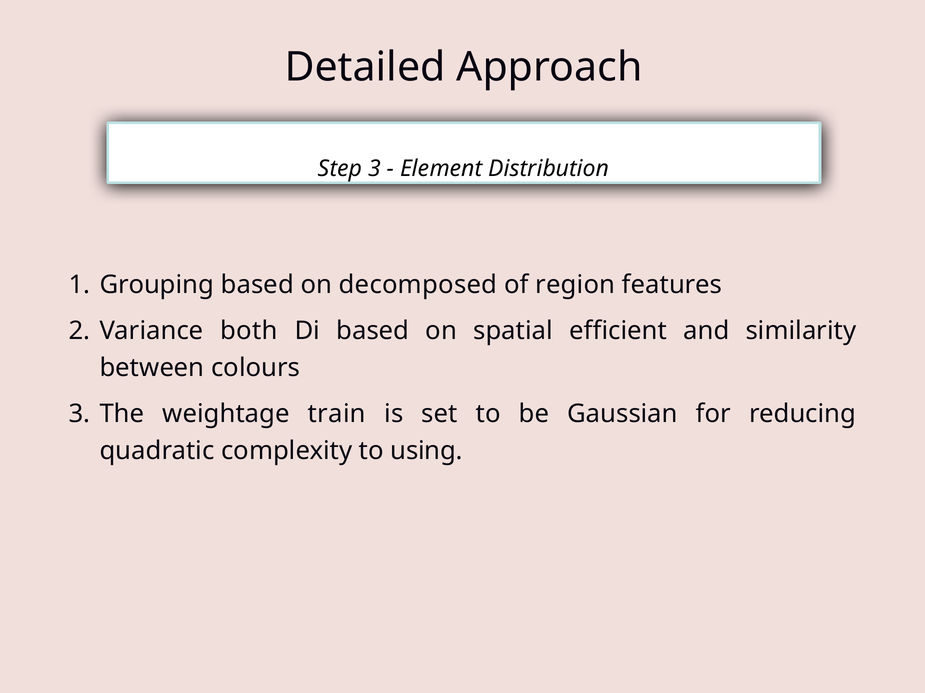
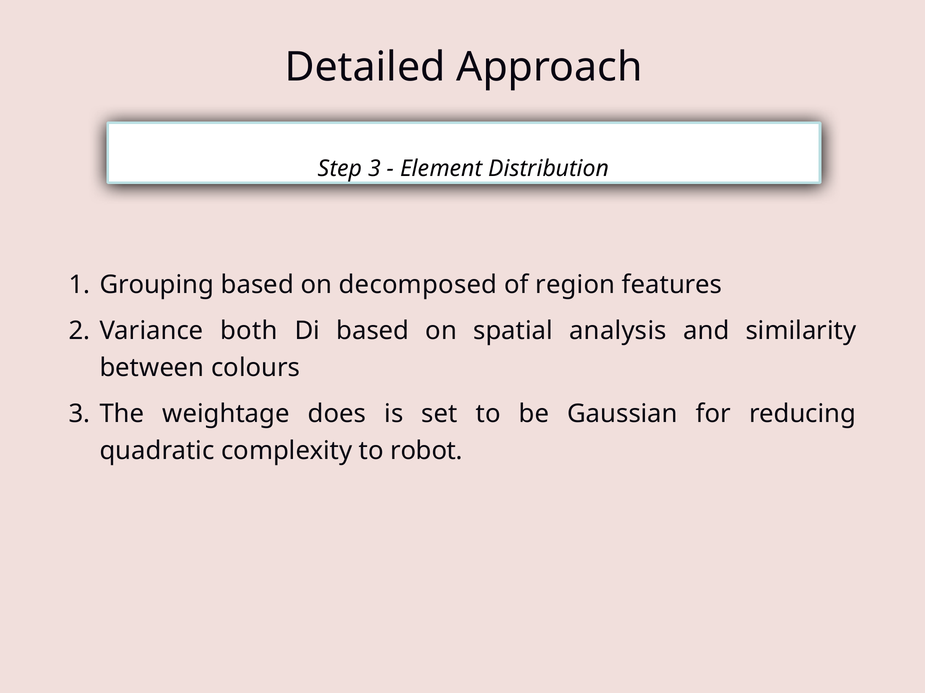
efficient: efficient -> analysis (618, 331)
train: train -> does (337, 414)
using: using -> robot (427, 451)
